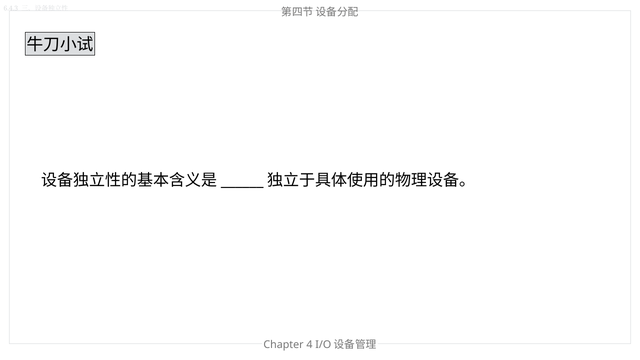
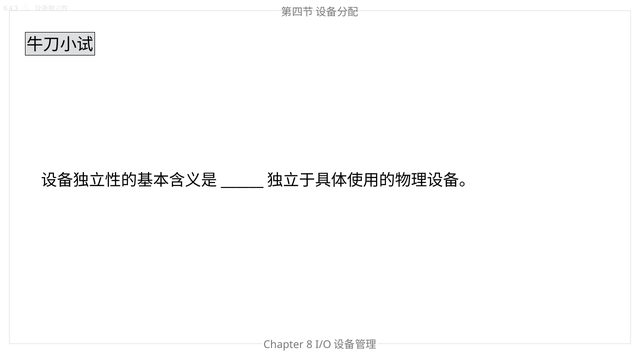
4: 4 -> 8 (309, 345)
